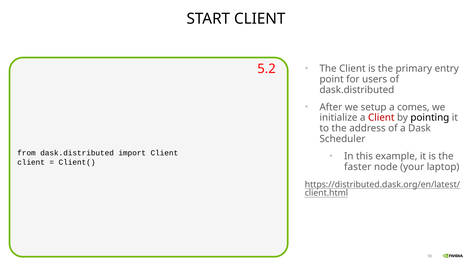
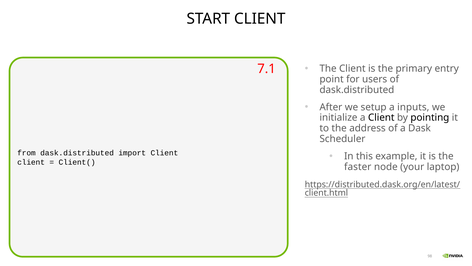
5.2: 5.2 -> 7.1 (267, 69)
comes: comes -> inputs (413, 107)
Client colour: red -> black (381, 118)
